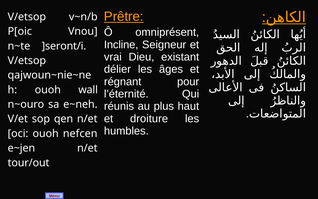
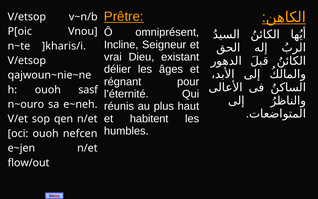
]seront/i: ]seront/i -> ]kharis/i (64, 46)
wall: wall -> sasf (88, 90)
droiture: droiture -> habitent (149, 119)
tour/out: tour/out -> flow/out (29, 163)
